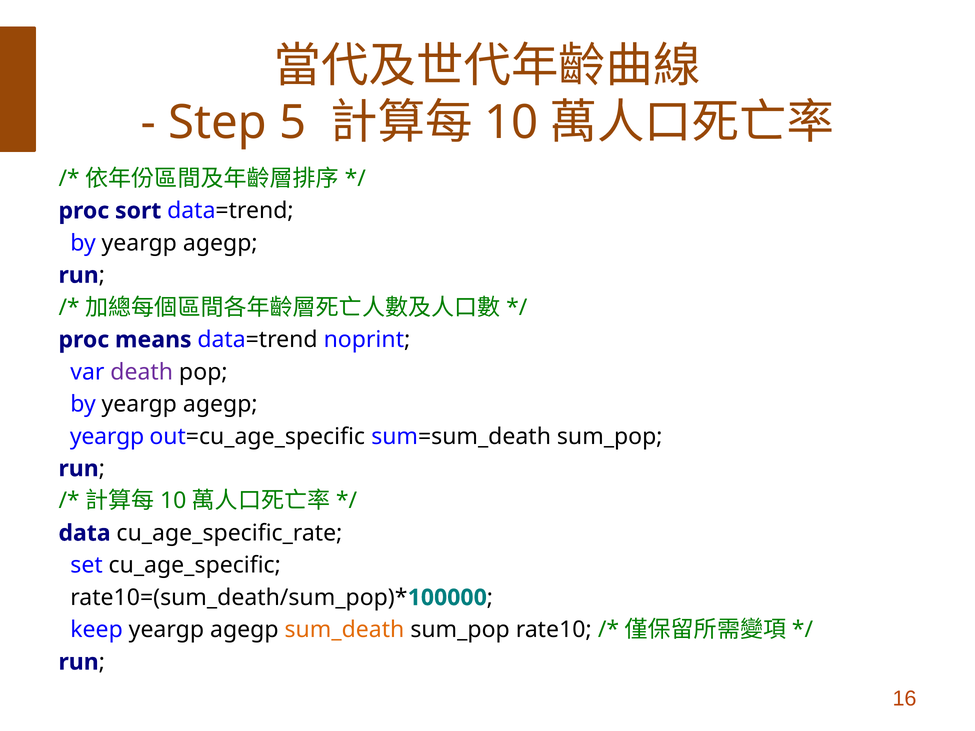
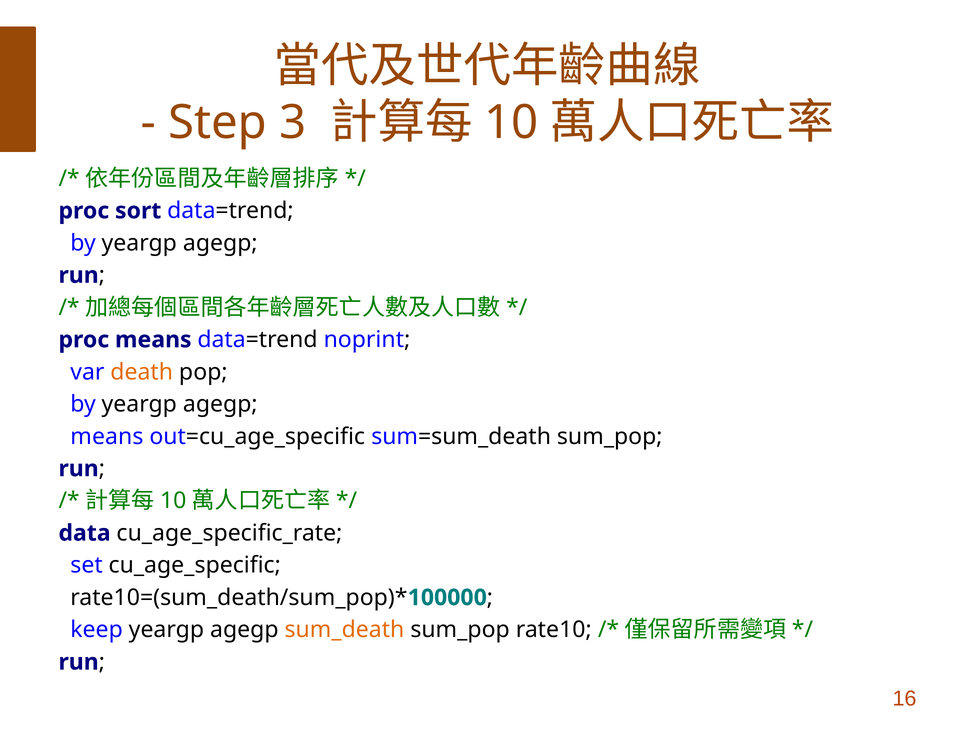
5: 5 -> 3 (293, 123)
death colour: purple -> orange (142, 372)
yeargp: yeargp -> means (107, 437)
